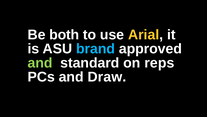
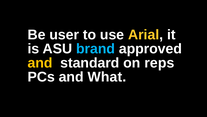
both: both -> user (64, 35)
and colour: light green -> yellow (40, 63)
Draw: Draw -> What (107, 77)
